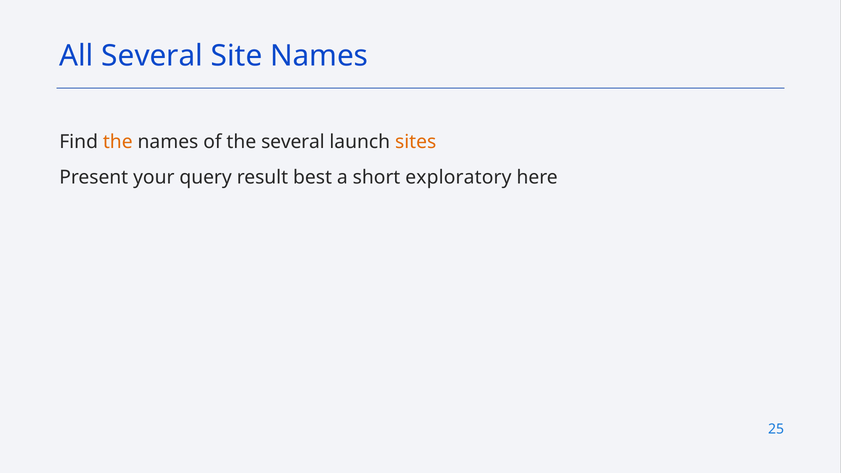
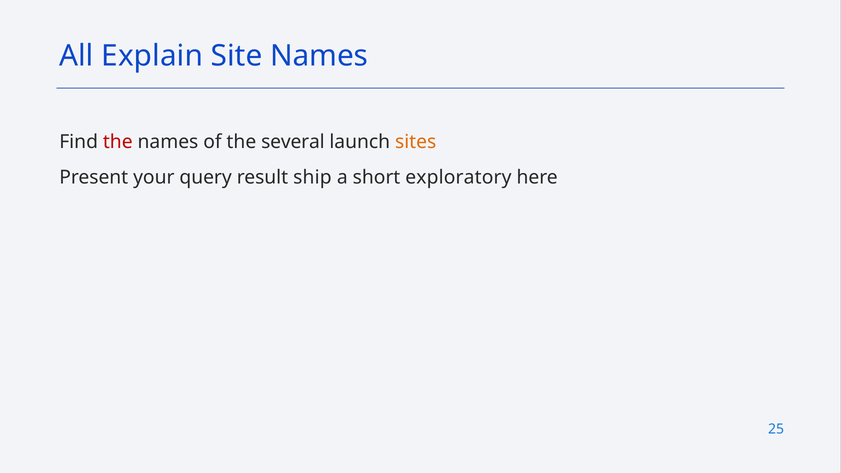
All Several: Several -> Explain (152, 56)
the colour: orange -> red (118, 142)
best: best -> ship (312, 177)
